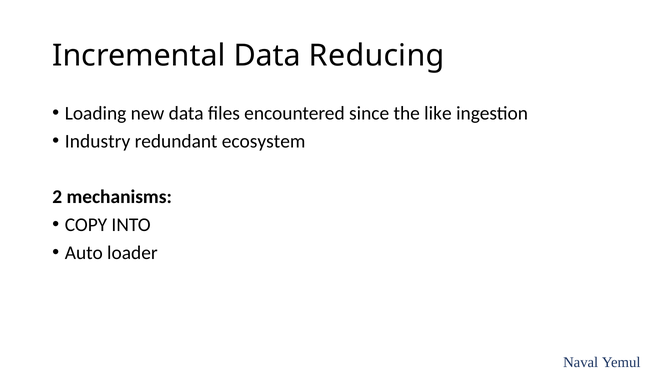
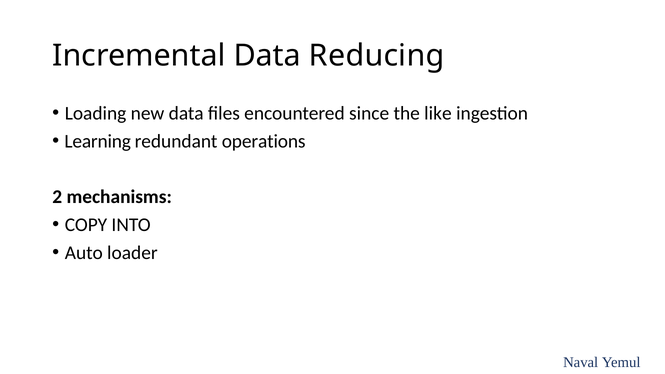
Industry: Industry -> Learning (98, 141)
ecosystem: ecosystem -> operations (264, 141)
